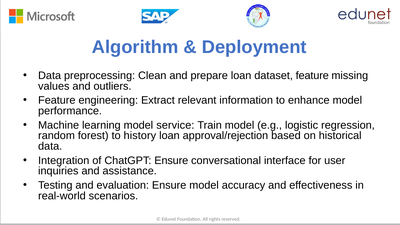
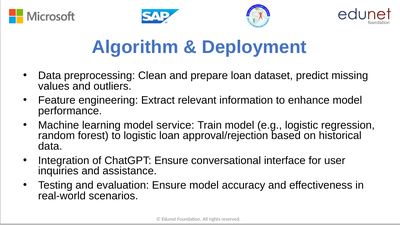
dataset feature: feature -> predict (312, 76)
to history: history -> logistic (140, 136)
